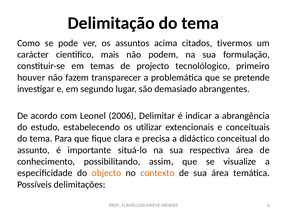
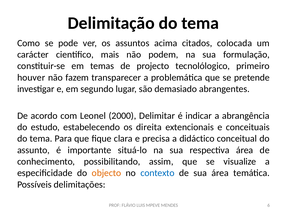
tivermos: tivermos -> colocada (235, 43)
2006: 2006 -> 2000 (122, 116)
utilizar: utilizar -> direita (149, 127)
contexto colour: orange -> blue (157, 173)
